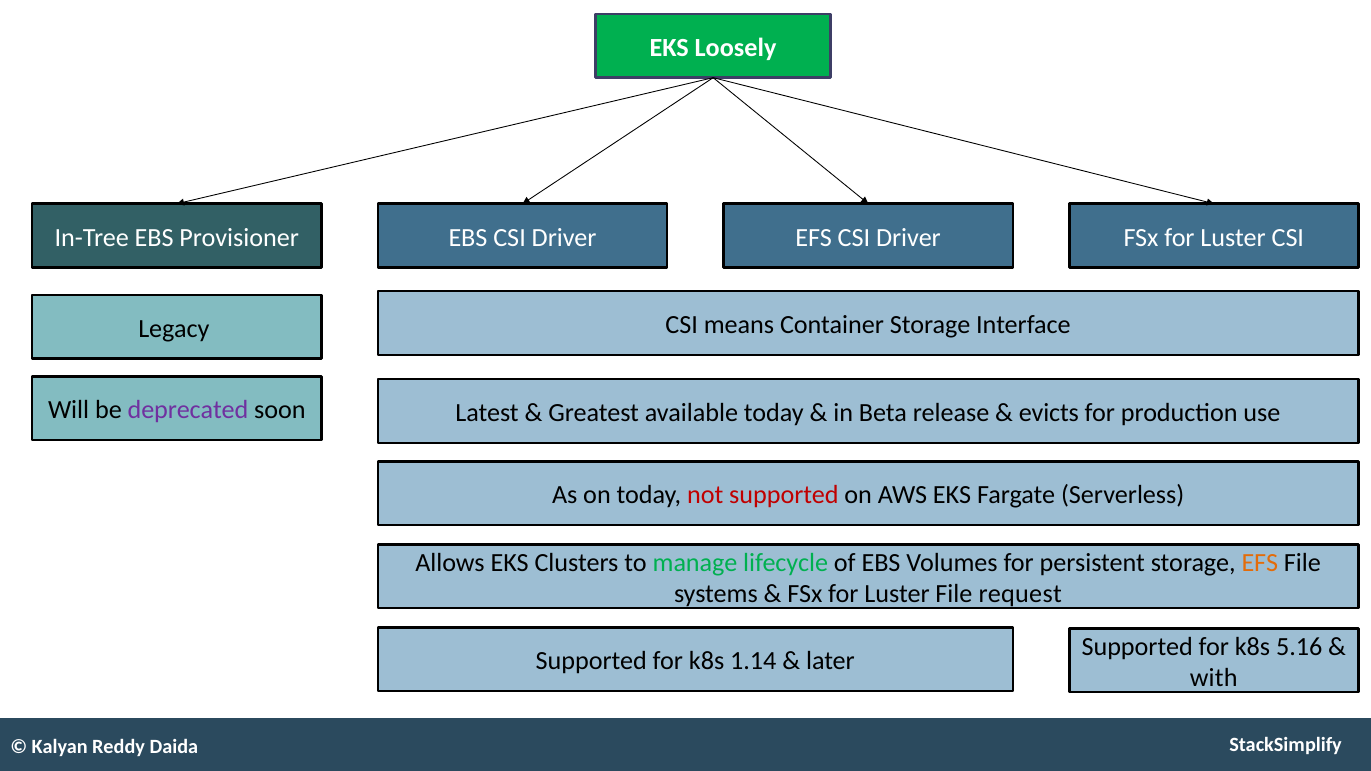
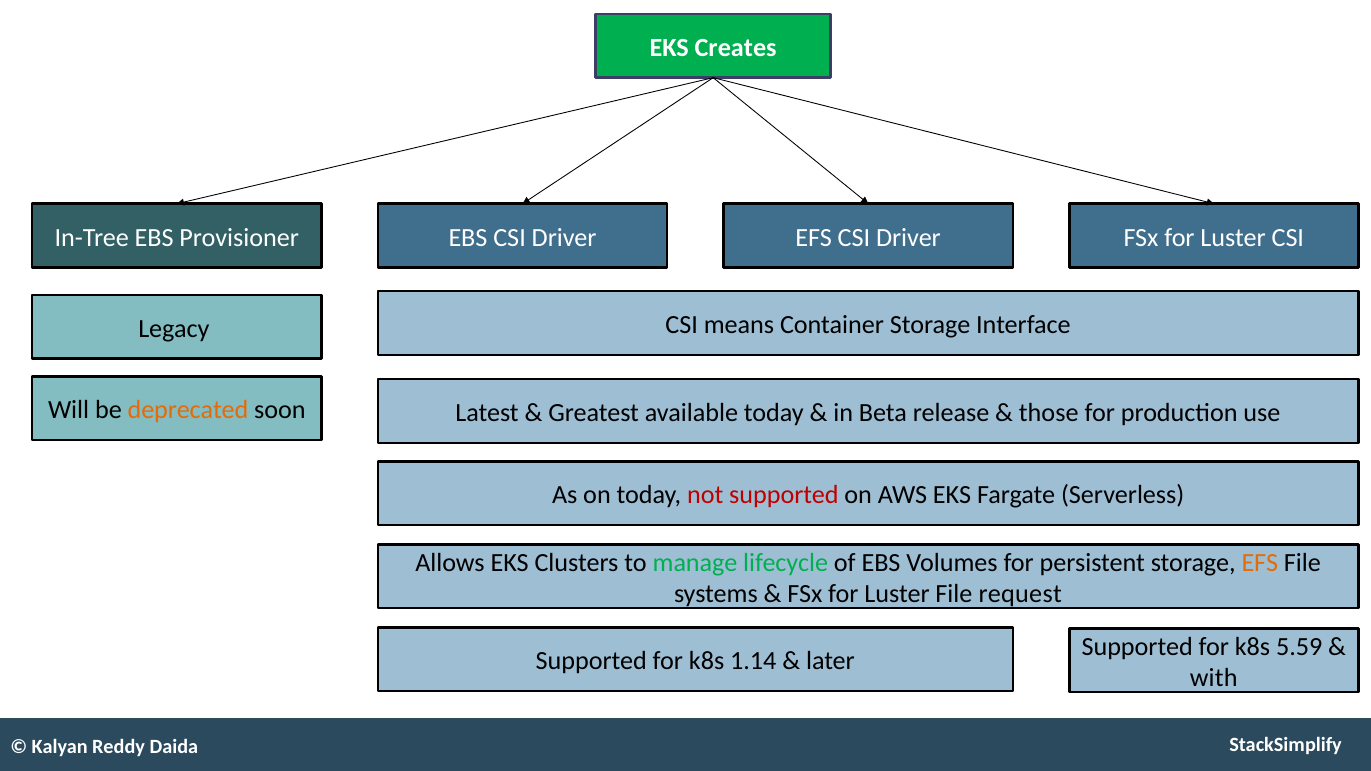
Loosely: Loosely -> Creates (736, 48)
deprecated colour: purple -> orange (188, 410)
evicts: evicts -> those (1049, 413)
5.16: 5.16 -> 5.59 (1299, 647)
